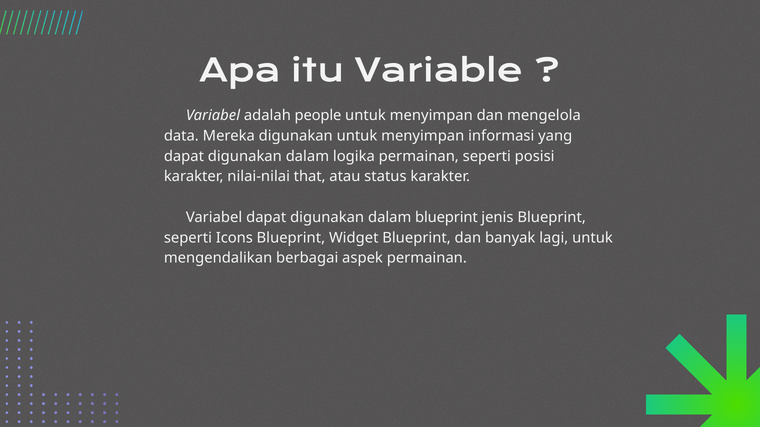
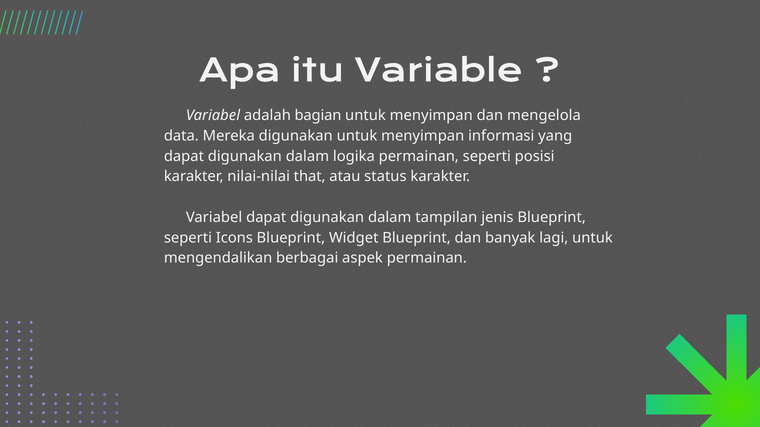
people: people -> bagian (318, 116)
dalam blueprint: blueprint -> tampilan (446, 218)
